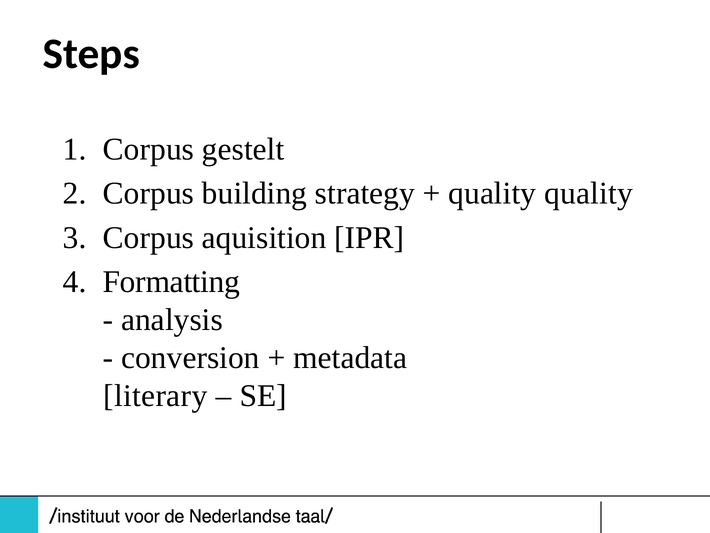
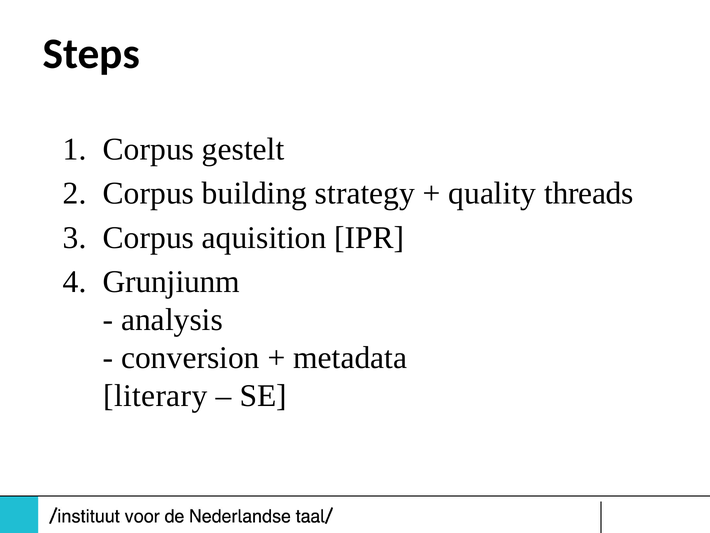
quality quality: quality -> threads (589, 193)
Formatting: Formatting -> Grunjiunm (171, 282)
